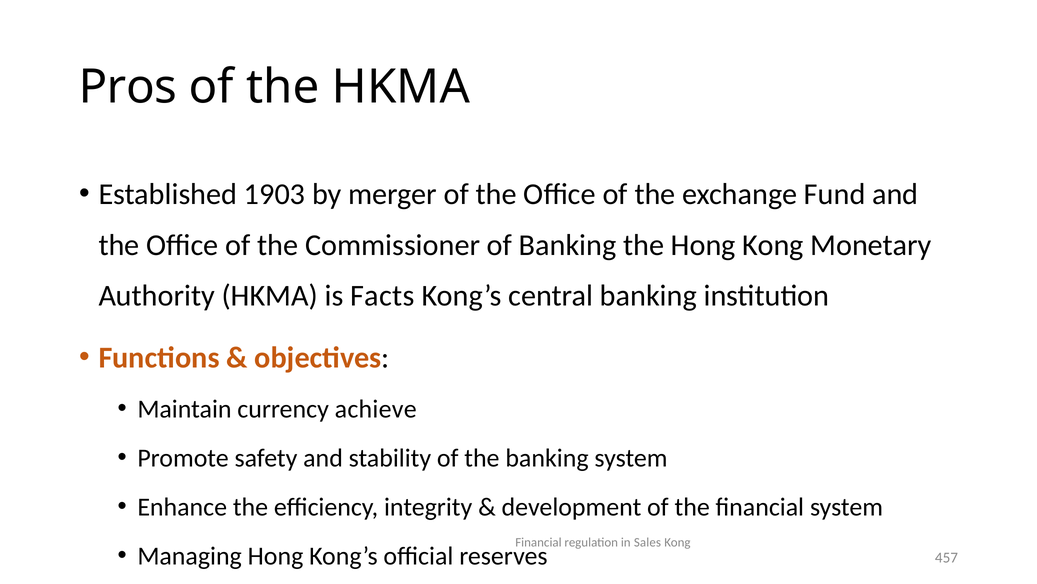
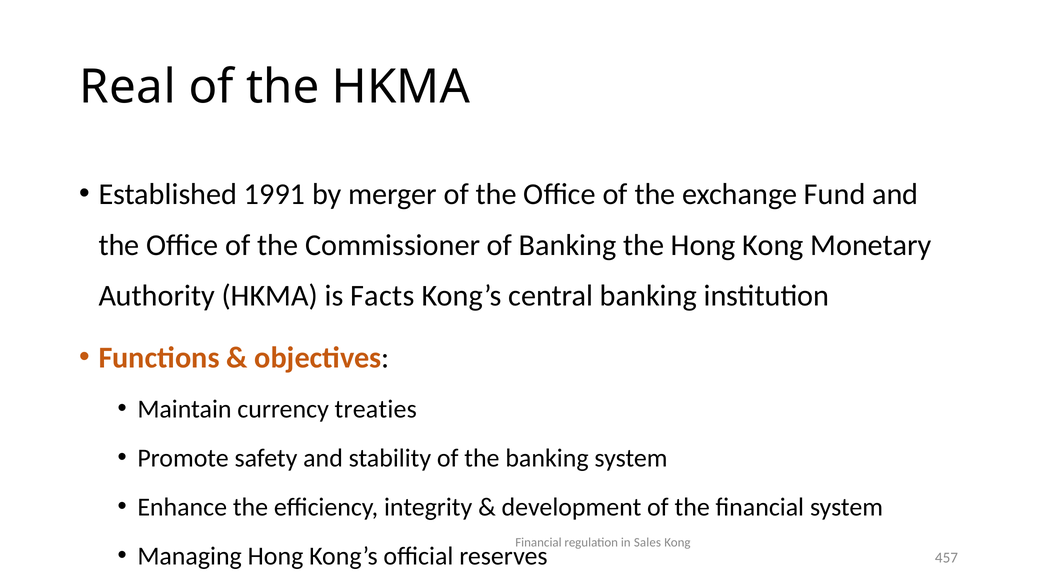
Pros: Pros -> Real (127, 87)
1903: 1903 -> 1991 (275, 194)
achieve: achieve -> treaties (376, 408)
